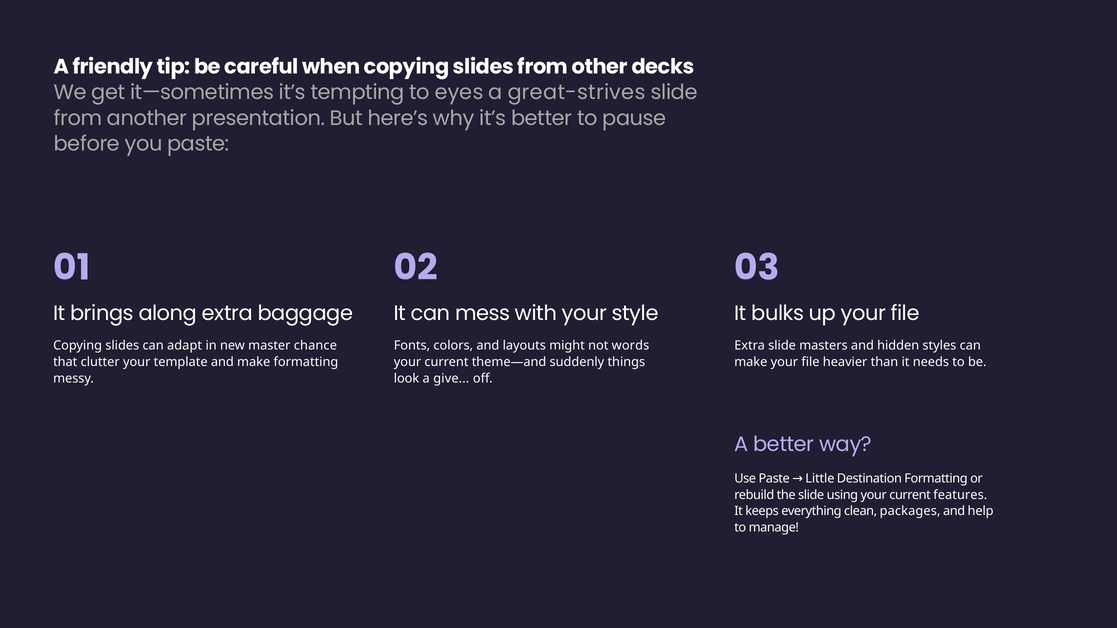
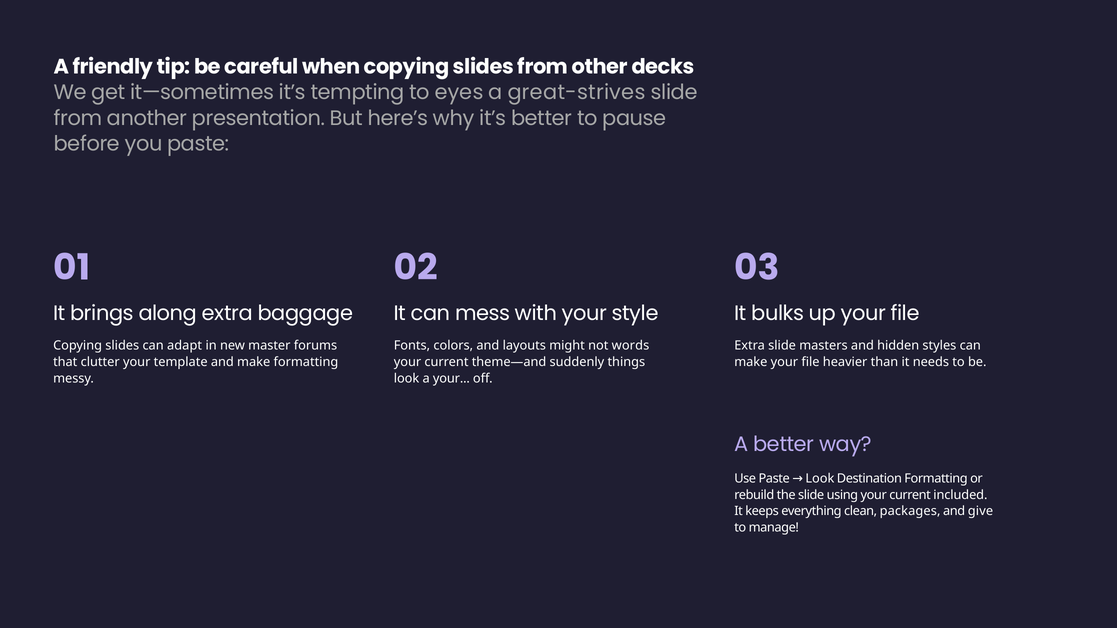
chance: chance -> forums (315, 346)
a give: give -> your (451, 378)
Paste Little: Little -> Look (820, 479)
features: features -> included (960, 495)
help: help -> give (980, 511)
